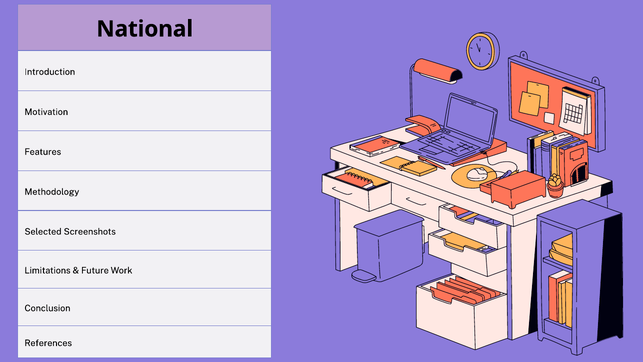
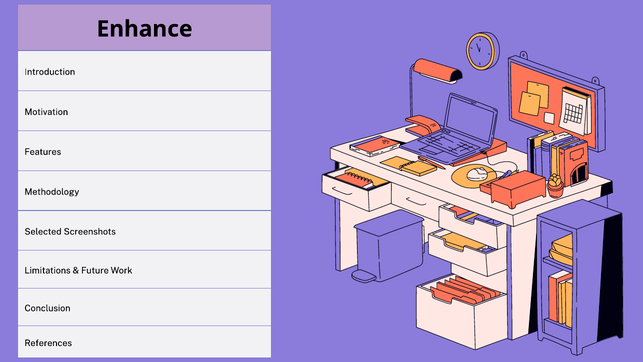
National: National -> Enhance (145, 29)
